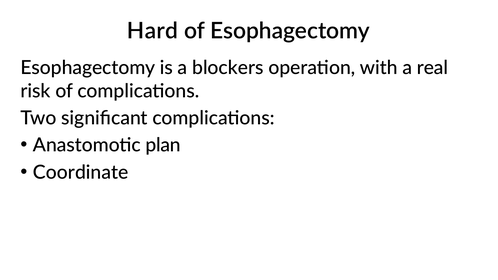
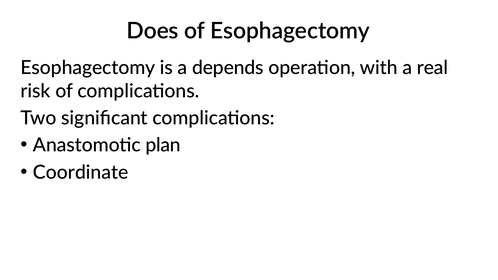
Hard: Hard -> Does (153, 31)
blockers: blockers -> depends (228, 68)
